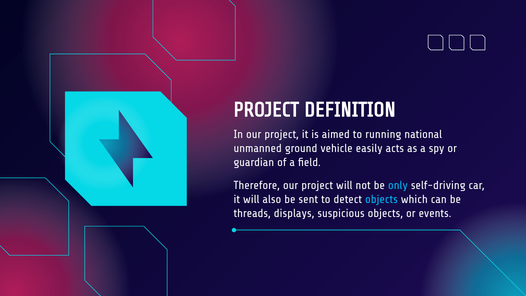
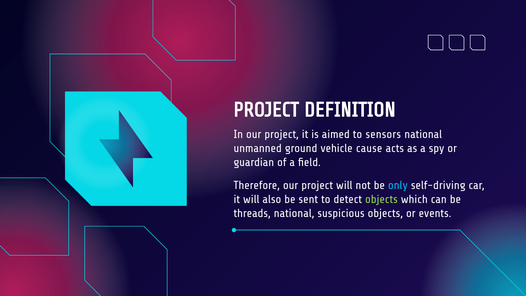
running: running -> sensors (383, 134)
easily: easily -> cause (369, 148)
objects colour: light blue -> light green (381, 199)
threads displays: displays -> national (294, 213)
